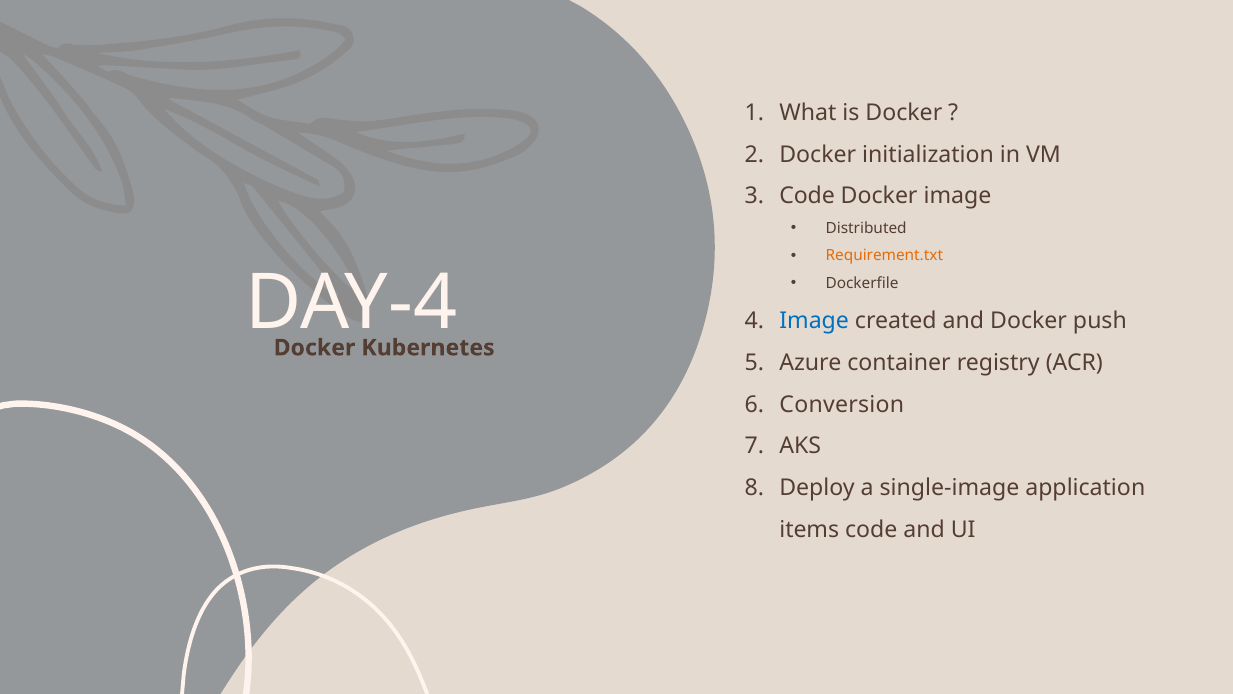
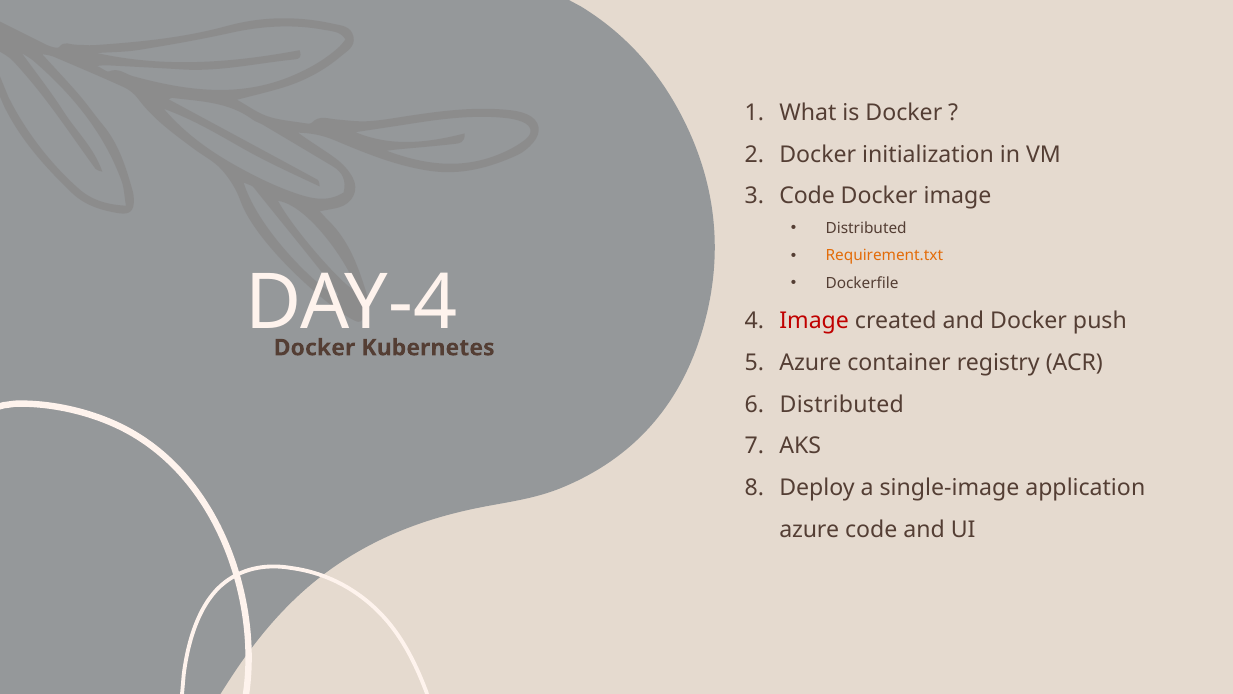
Image colour: blue -> red (814, 321)
Conversion: Conversion -> Distributed (842, 404)
items: items -> azure (809, 529)
